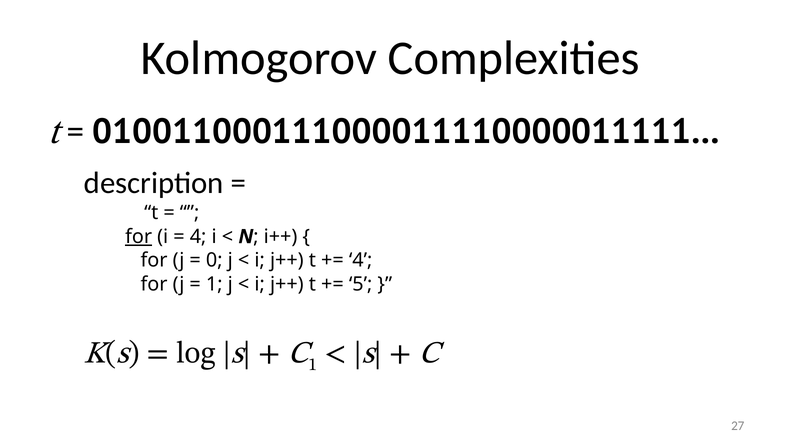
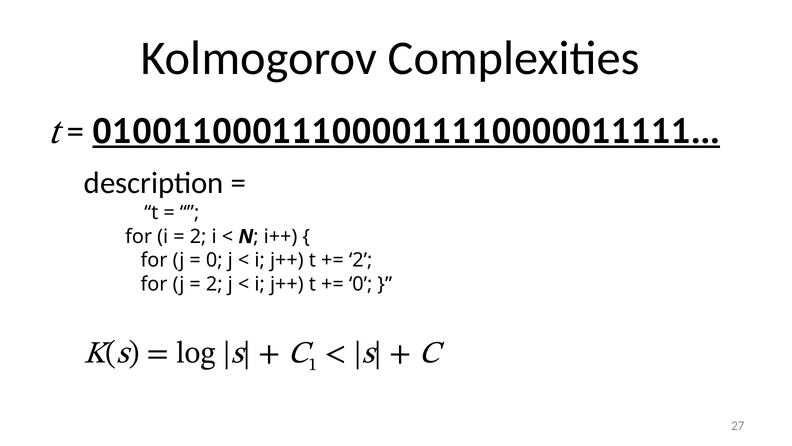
010011000111000011110000011111… underline: none -> present (406, 132)
for underline: present -> none (139, 236)
4: 4 -> 2 (198, 236)
4: 4 -> 2 (361, 260)
1: 1 -> 2 (214, 284)
5: 5 -> 0 (361, 284)
